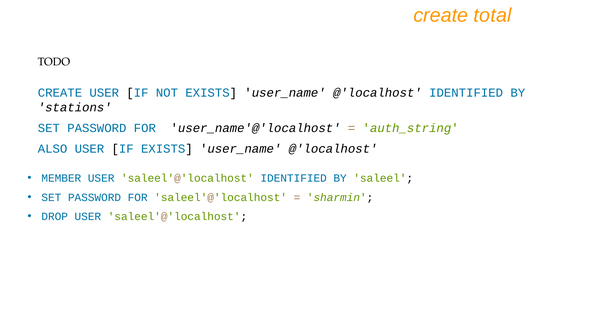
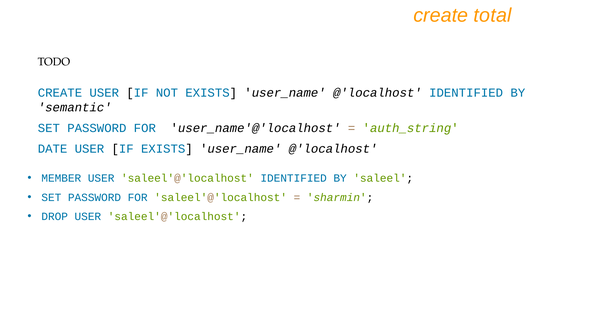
stations: stations -> semantic (75, 107)
ALSO: ALSO -> DATE (53, 149)
